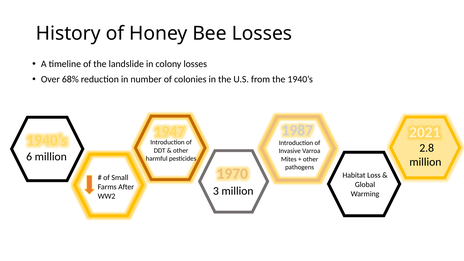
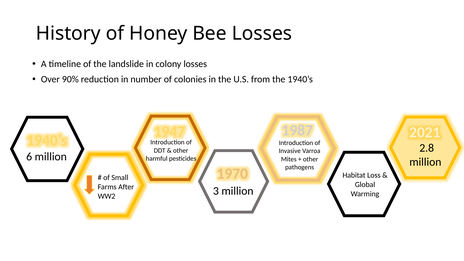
68%: 68% -> 90% (70, 79)
